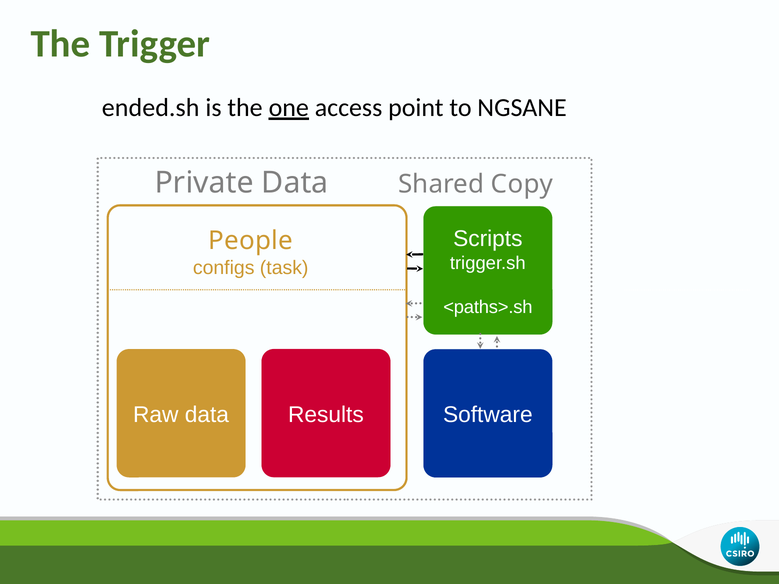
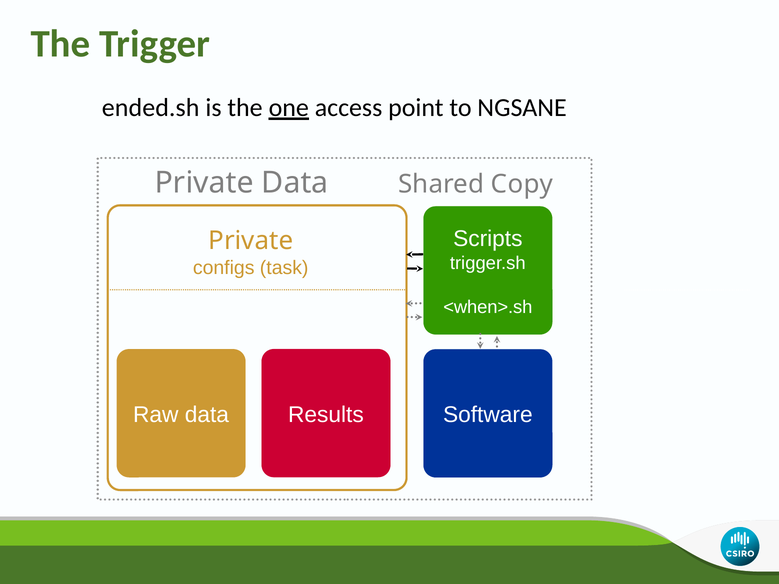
People: People -> Private (251, 241)
<paths>.sh: <paths>.sh -> <when>.sh (488, 307)
